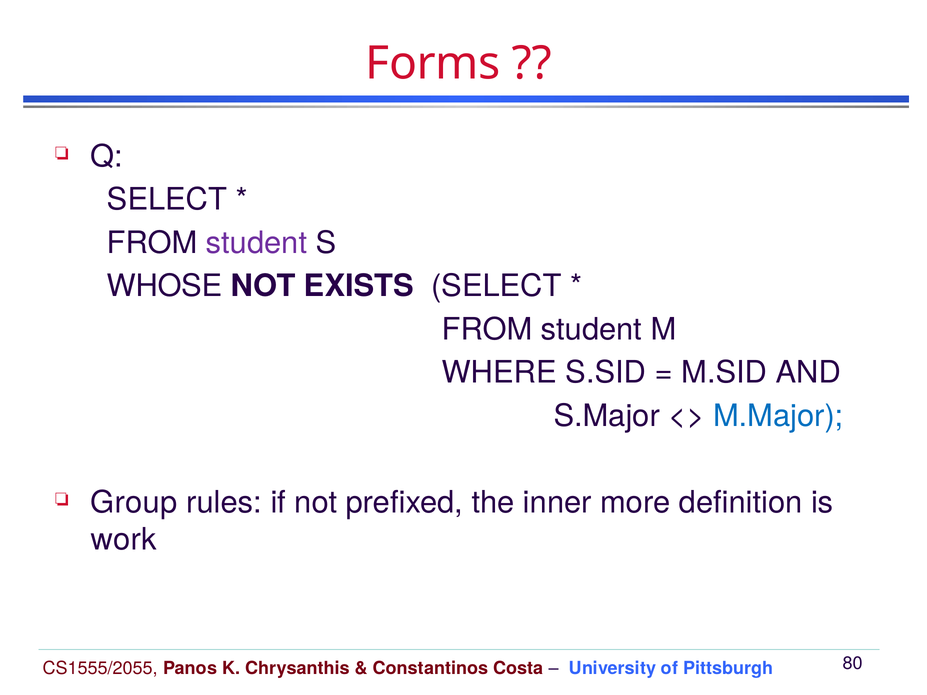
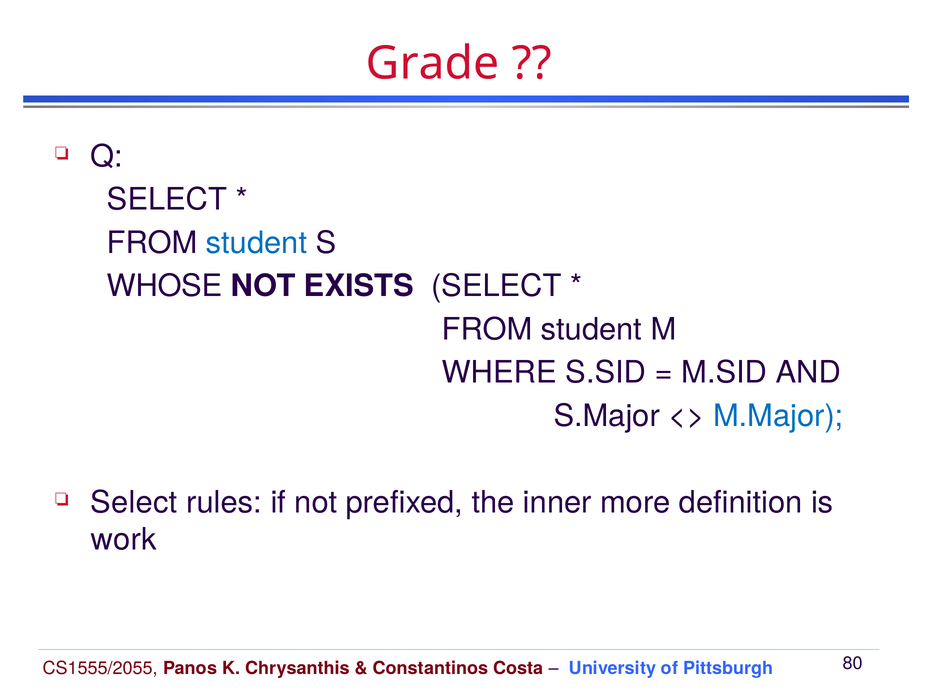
Forms: Forms -> Grade (433, 64)
student colour: purple -> blue (257, 243)
Group: Group -> Select (134, 502)
